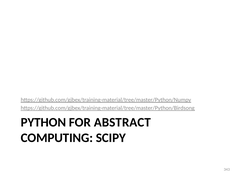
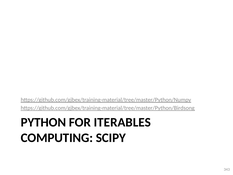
ABSTRACT: ABSTRACT -> ITERABLES (122, 122)
